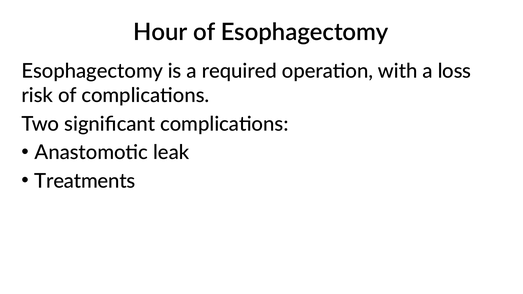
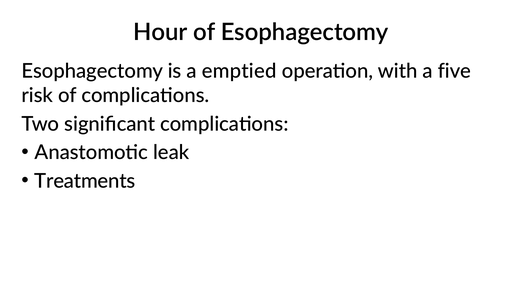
required: required -> emptied (239, 71)
loss: loss -> five (454, 71)
